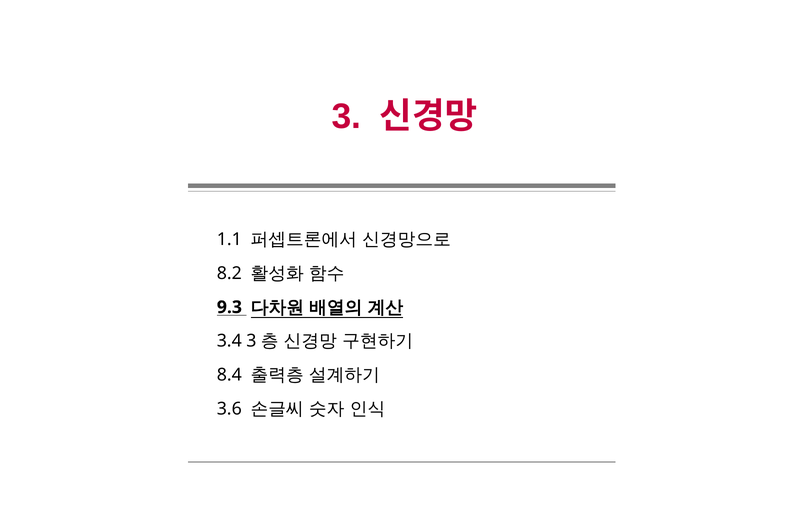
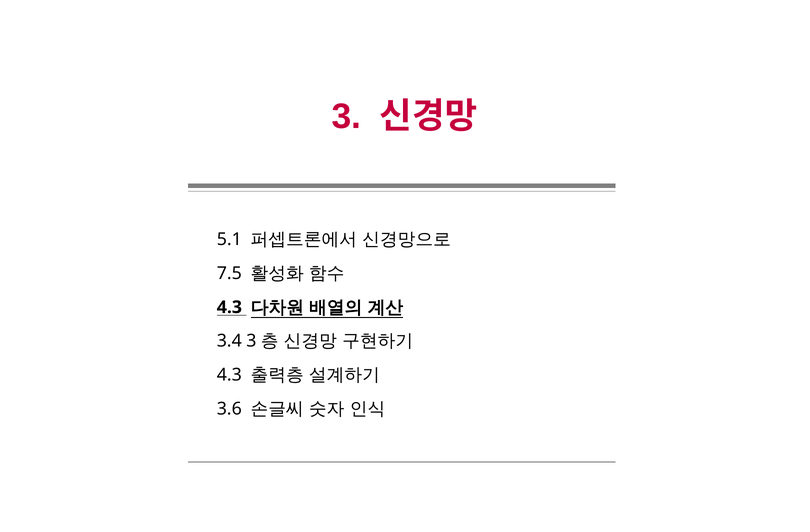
1.1: 1.1 -> 5.1 (229, 239)
8.2: 8.2 -> 7.5 (229, 273)
9.3: 9.3 -> 4.3 (229, 307)
8.4: 8.4 -> 4.3 (229, 375)
